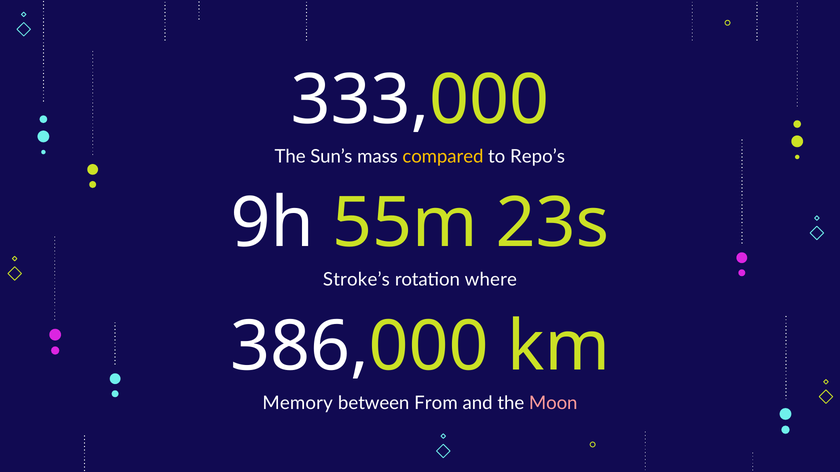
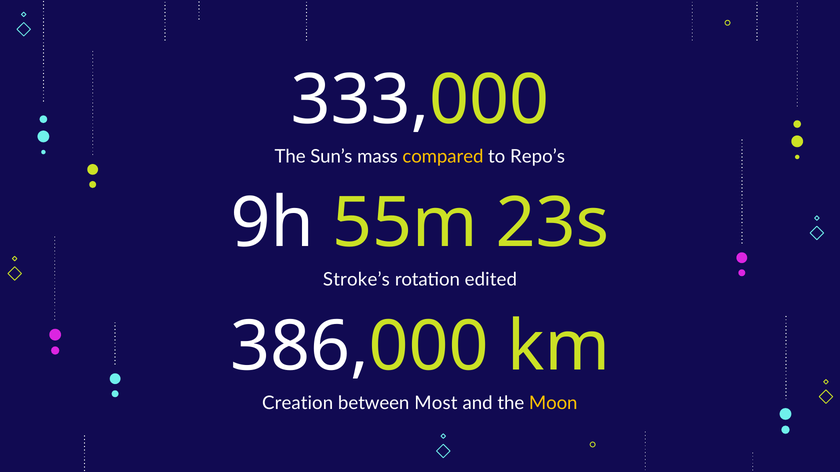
where: where -> edited (491, 280)
Memory: Memory -> Creation (298, 403)
From: From -> Most (436, 403)
Moon colour: pink -> yellow (553, 403)
